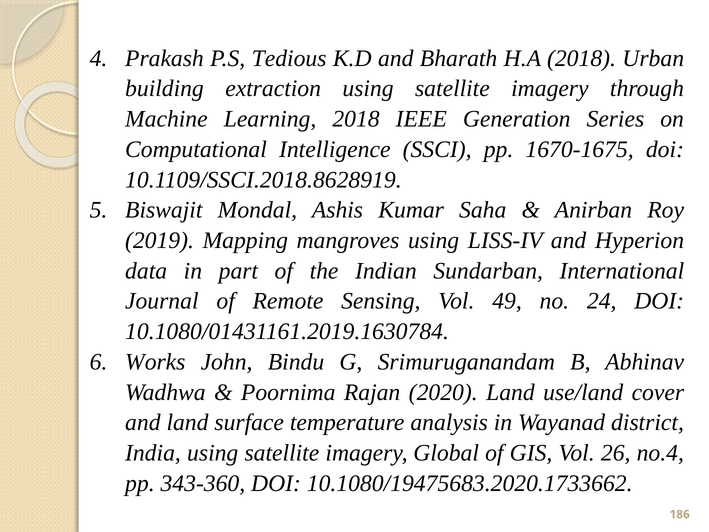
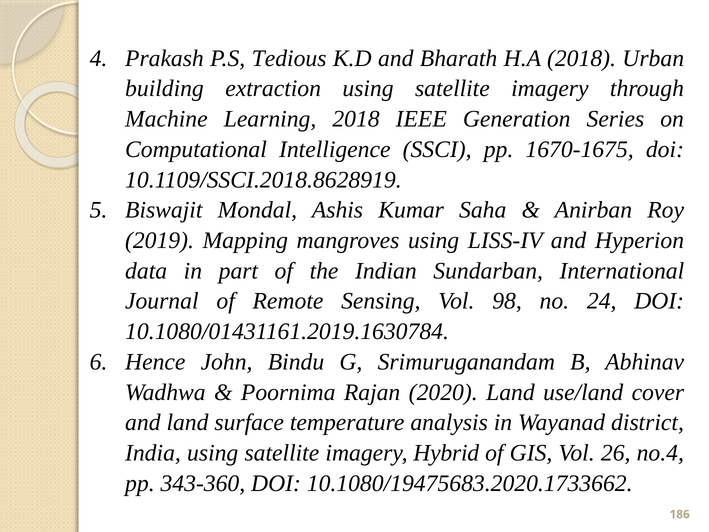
49: 49 -> 98 (507, 301)
Works: Works -> Hence (155, 362)
Global: Global -> Hybrid (446, 453)
